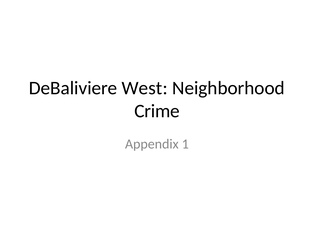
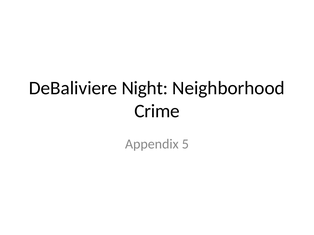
West: West -> Night (145, 88)
1: 1 -> 5 (185, 144)
